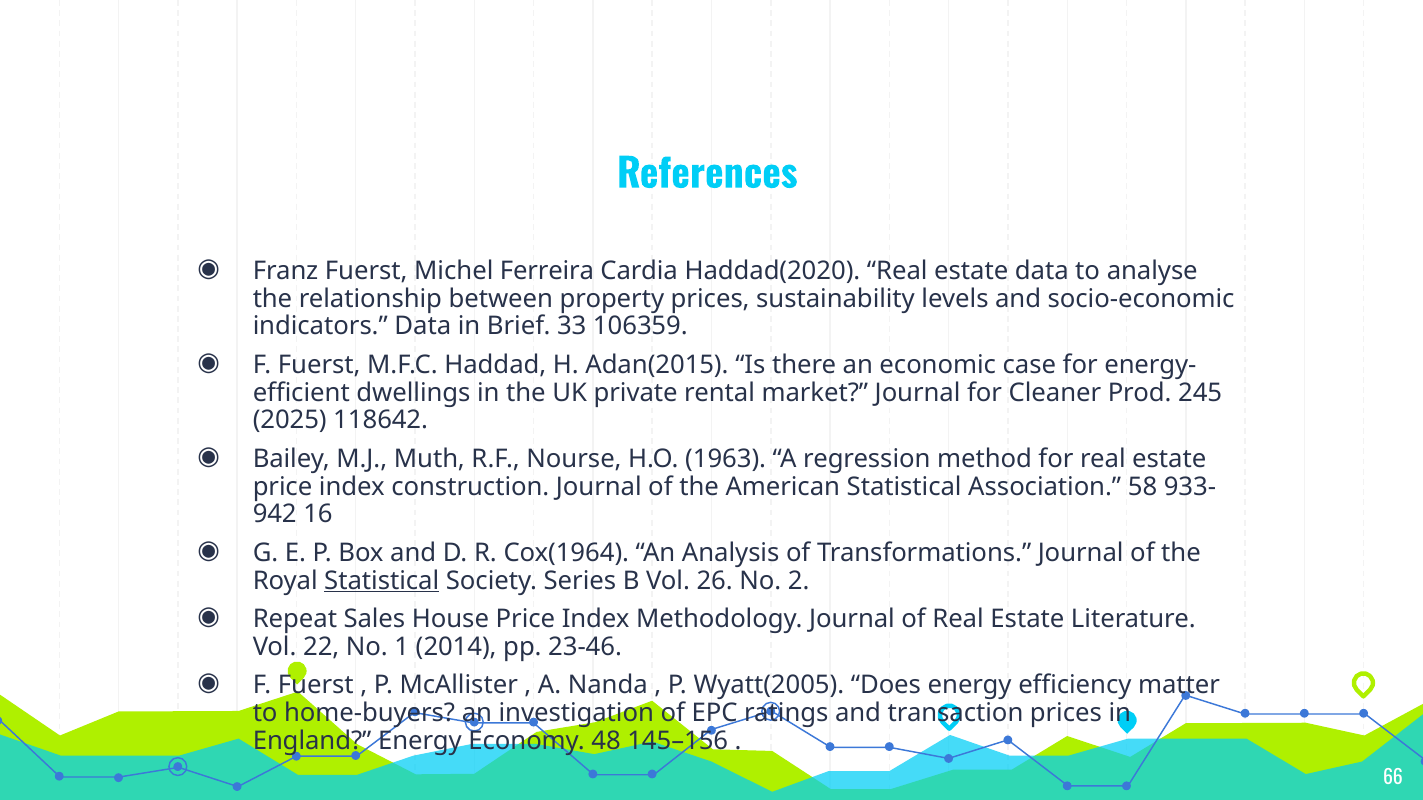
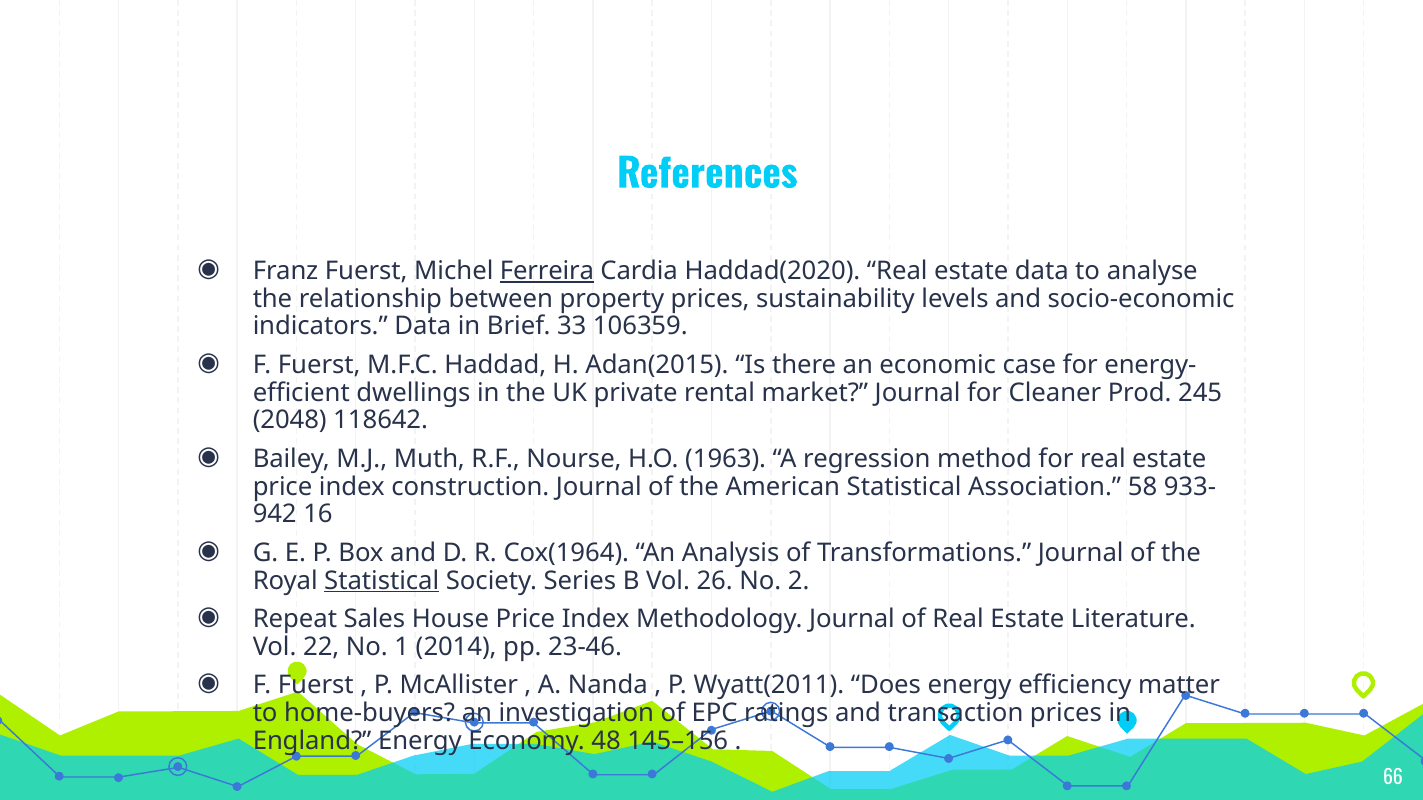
Ferreira underline: none -> present (547, 271)
2025: 2025 -> 2048 (290, 421)
Wyatt(2005: Wyatt(2005 -> Wyatt(2011 (769, 686)
